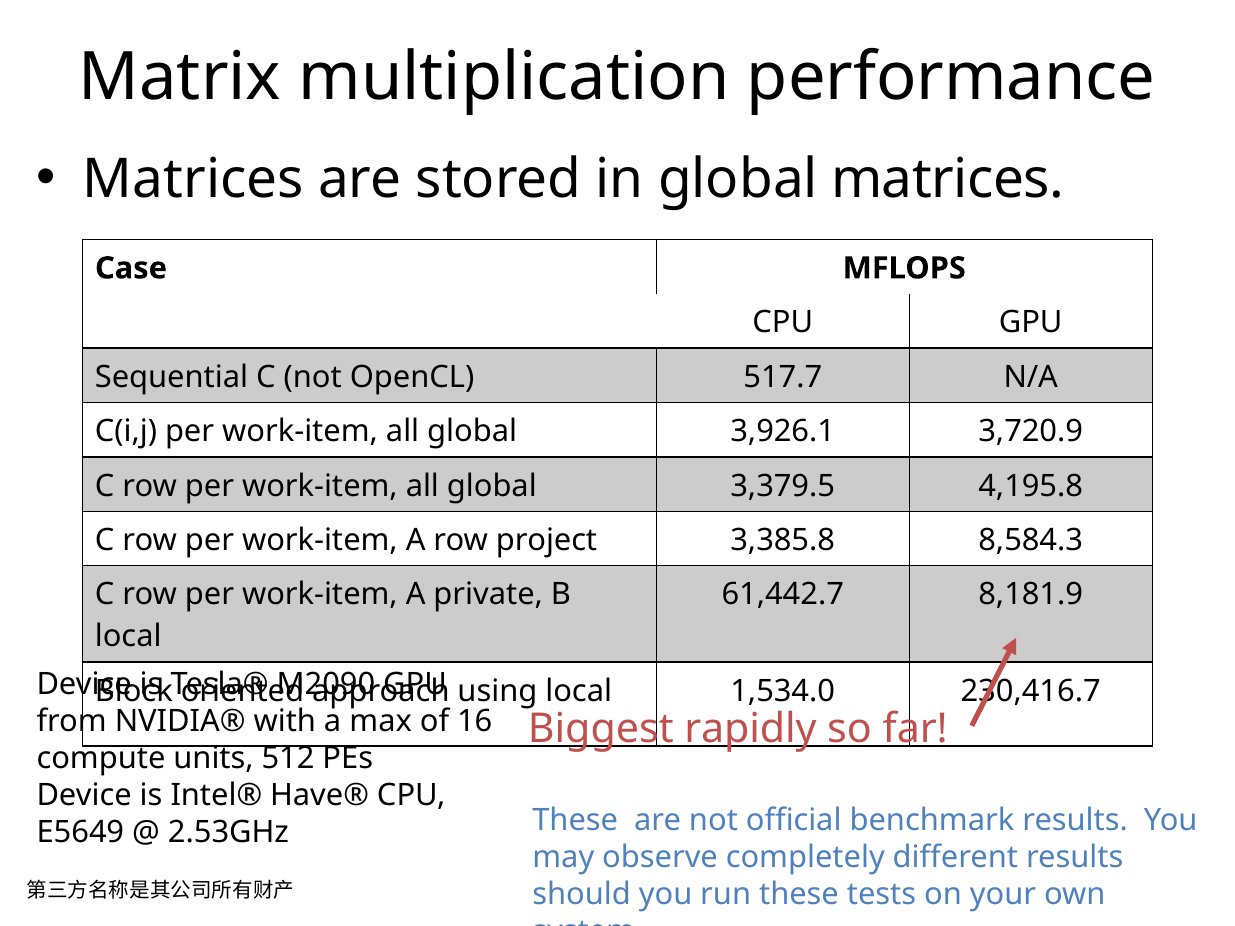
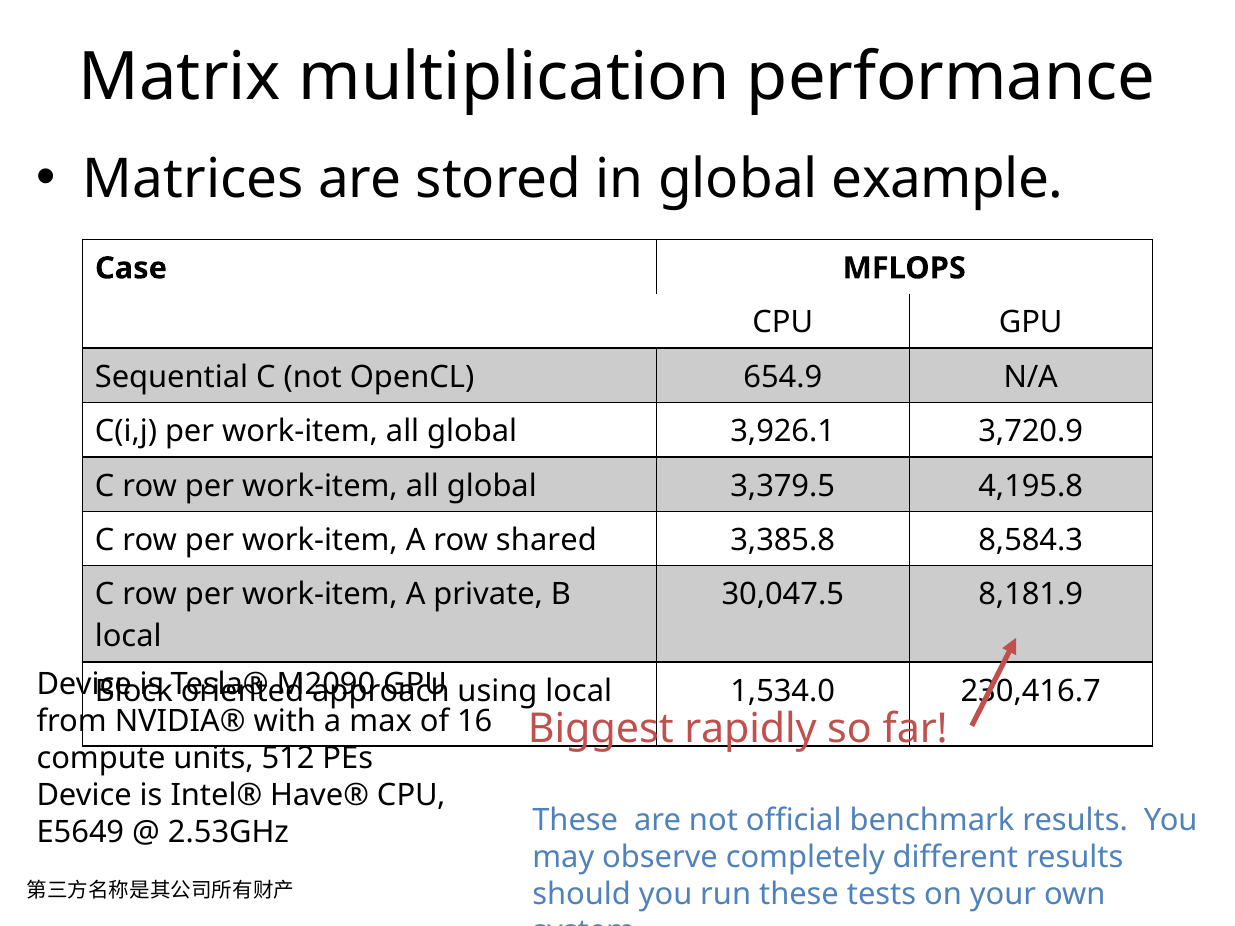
global matrices: matrices -> example (948, 179)
517.7: 517.7 -> 654.9 (783, 377)
project: project -> shared (546, 540)
61,442.7: 61,442.7 -> 30,047.5 (783, 595)
